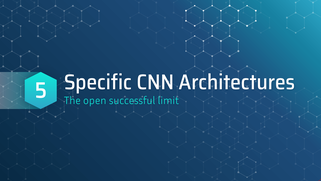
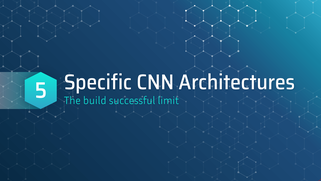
open: open -> build (95, 100)
